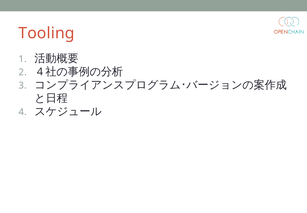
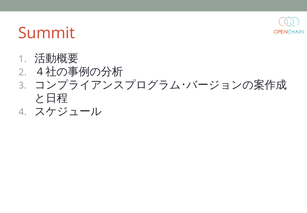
Tooling: Tooling -> Summit (47, 33)
